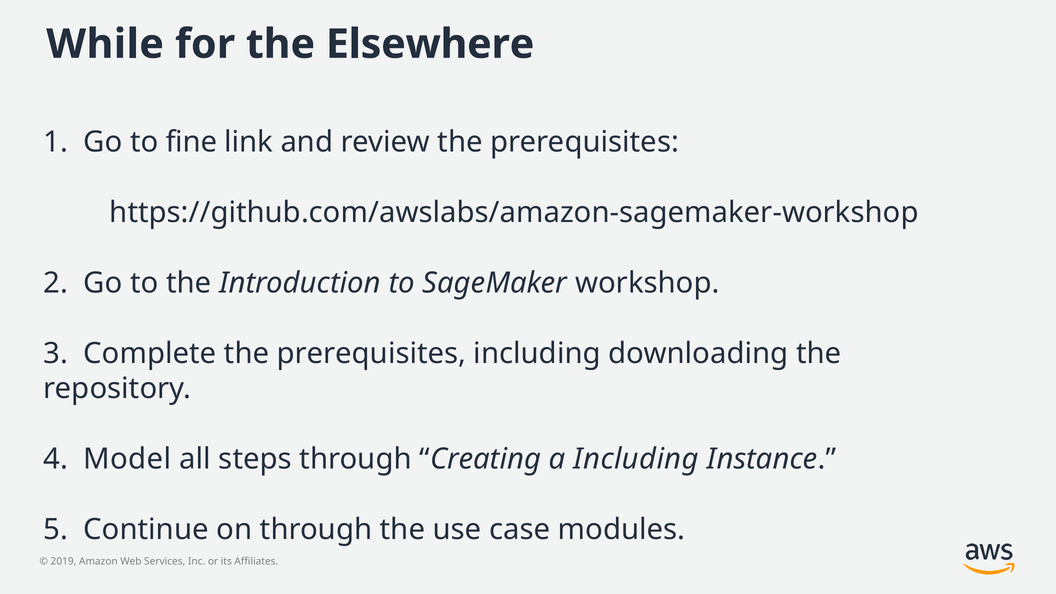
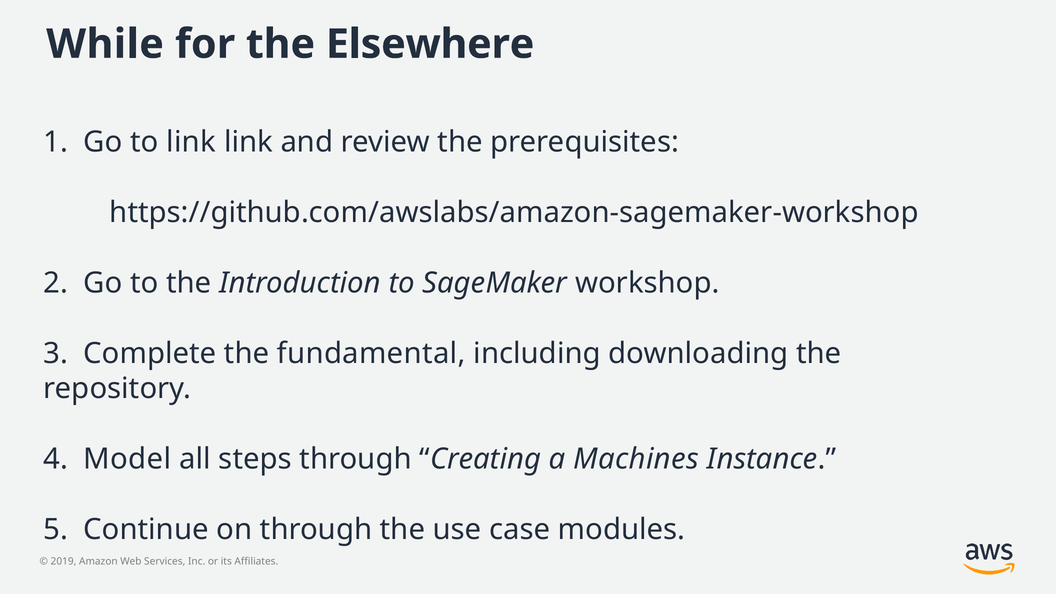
to fine: fine -> link (191, 142)
Complete the prerequisites: prerequisites -> fundamental (371, 353)
a Including: Including -> Machines (636, 459)
